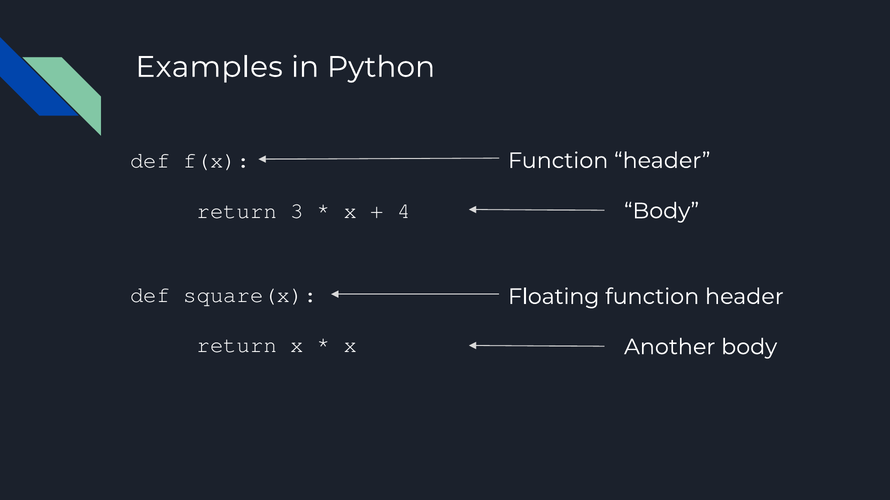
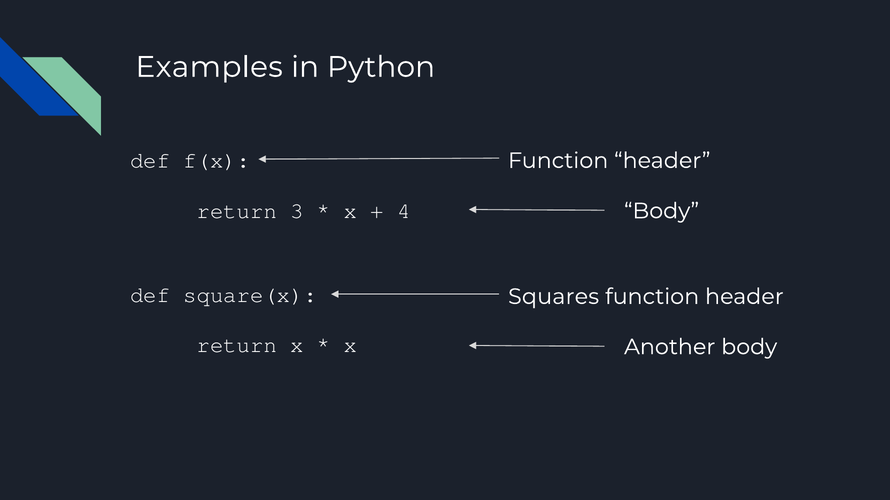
Floating: Floating -> Squares (554, 297)
